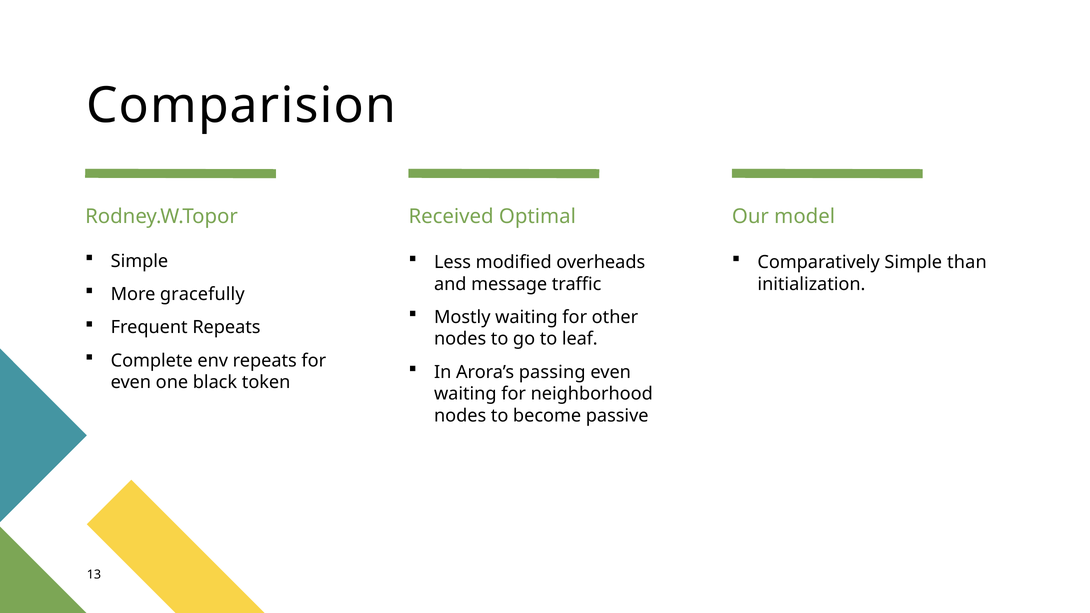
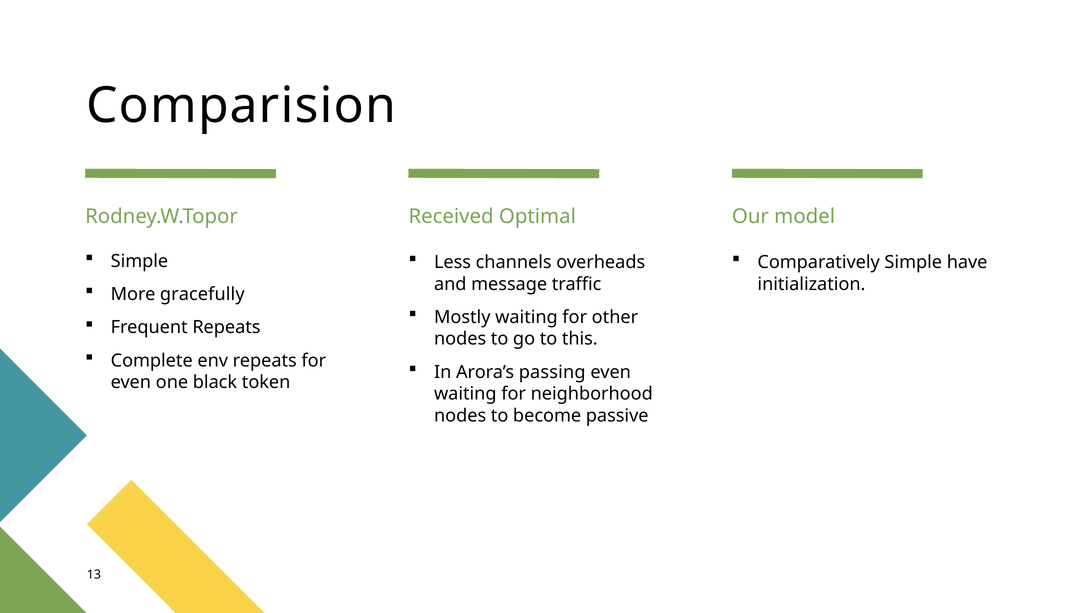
modified: modified -> channels (514, 262)
than: than -> have (967, 262)
leaf: leaf -> this (580, 339)
